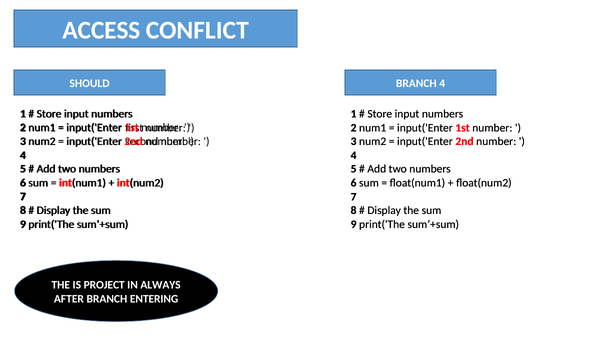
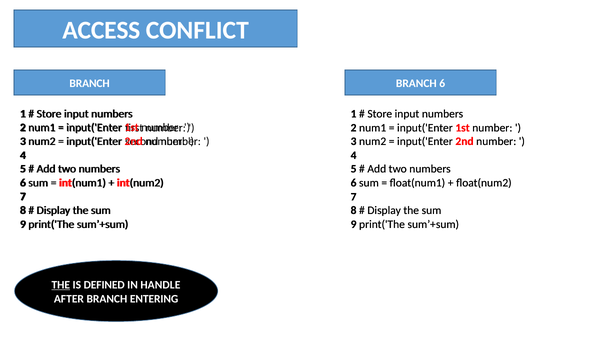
SHOULD: SHOULD -> BRANCH (90, 83)
BRANCH 4: 4 -> 6 (442, 83)
THE underline: none -> present (61, 285)
PROJECT: PROJECT -> DEFINED (104, 285)
ALWAYS: ALWAYS -> HANDLE (160, 285)
